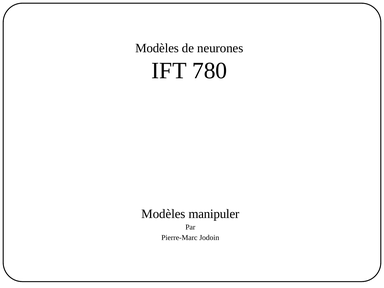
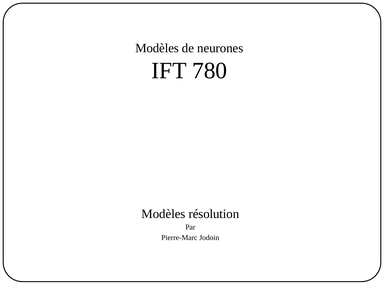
manipuler: manipuler -> résolution (214, 214)
